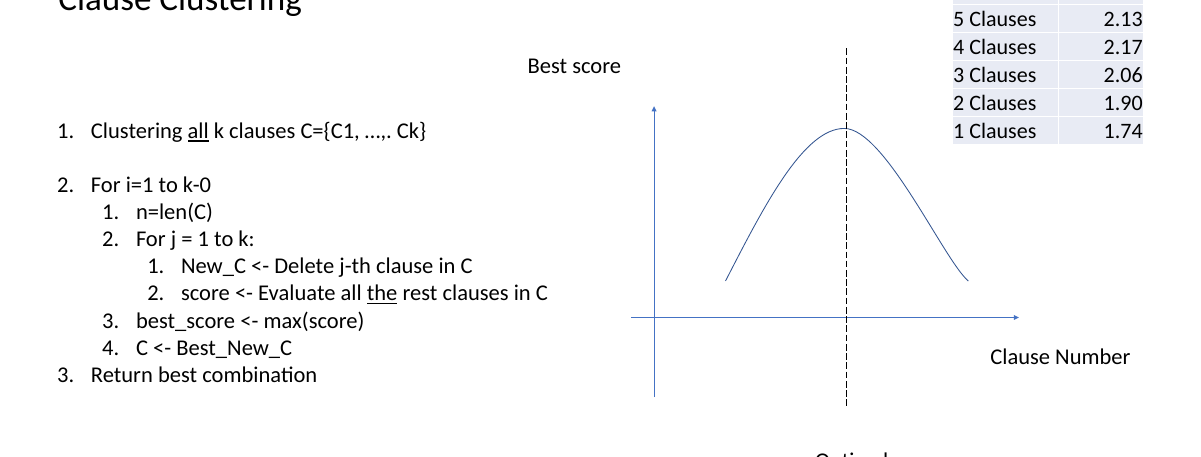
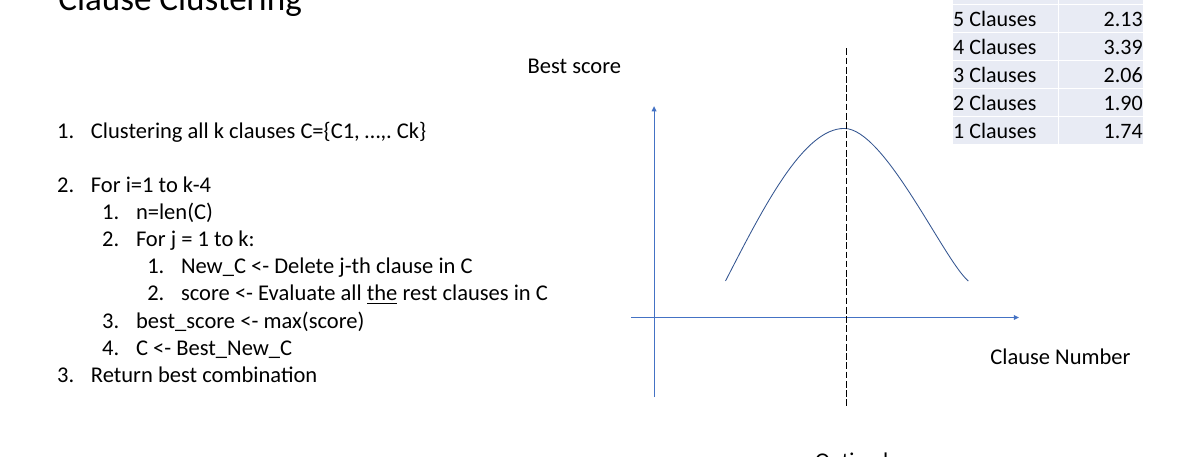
2.17: 2.17 -> 3.39 (1123, 47)
all underline: present -> none (198, 132)
k-0: k-0 -> k-4 (197, 186)
